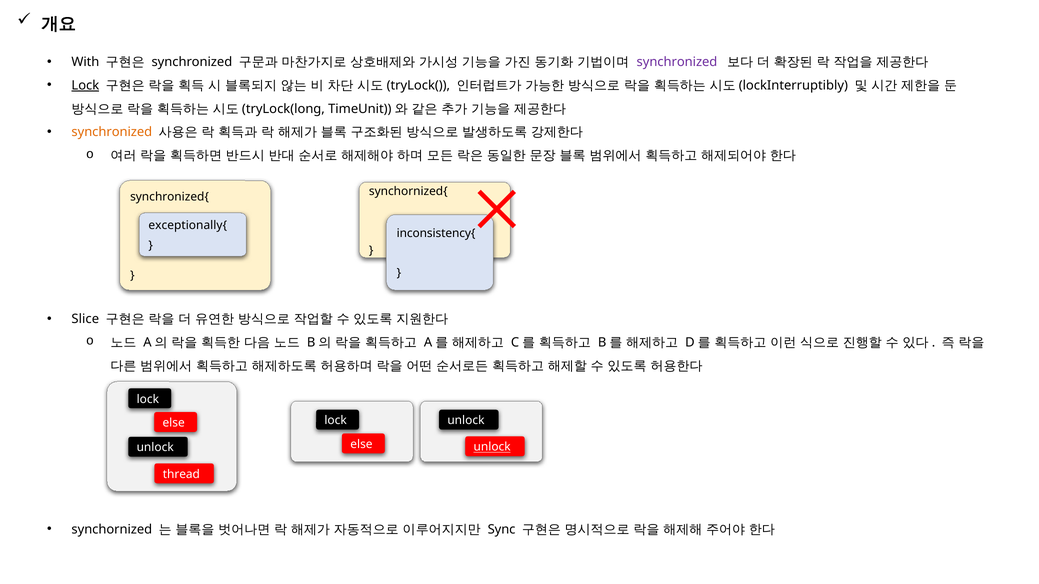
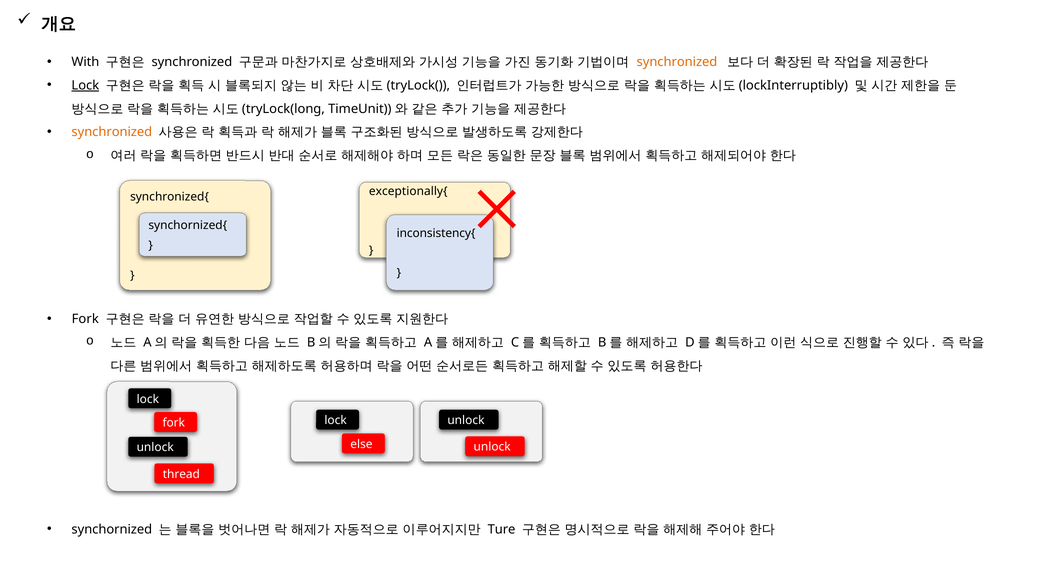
synchronized colour: purple -> orange (677, 62)
synchornized{: synchornized{ -> exceptionally{ (408, 191)
exceptionally{: exceptionally{ -> synchornized{ (188, 226)
Slice: Slice -> Fork (85, 319)
else: else -> fork (174, 423)
unlock underline: present -> none (492, 447)
Sync: Sync -> Ture (502, 530)
